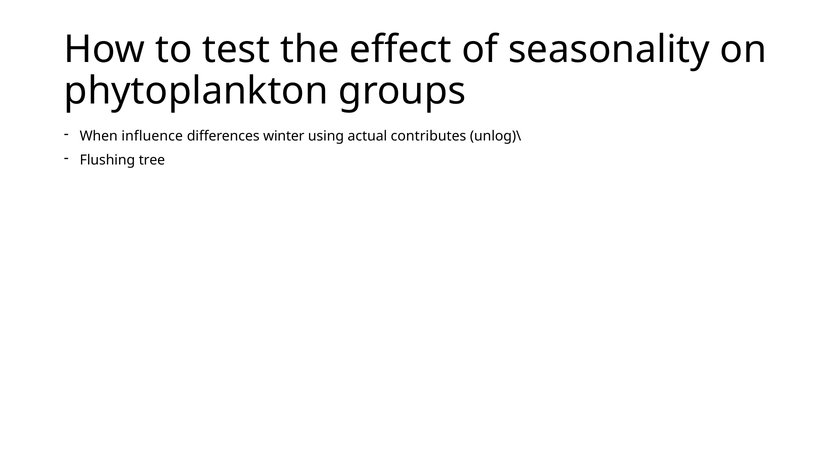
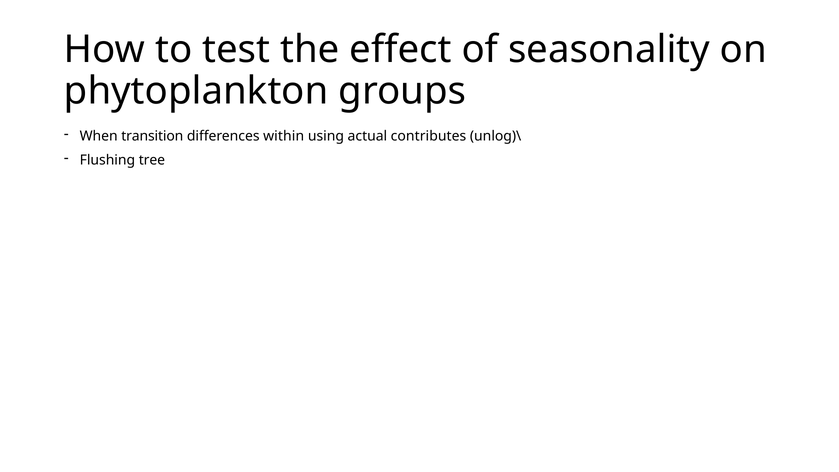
influence: influence -> transition (152, 136)
winter: winter -> within (284, 136)
